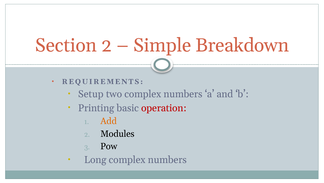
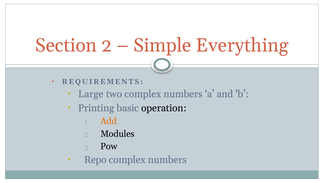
Breakdown: Breakdown -> Everything (242, 45)
Setup: Setup -> Large (91, 94)
operation colour: red -> black (164, 108)
Long: Long -> Repo (95, 159)
